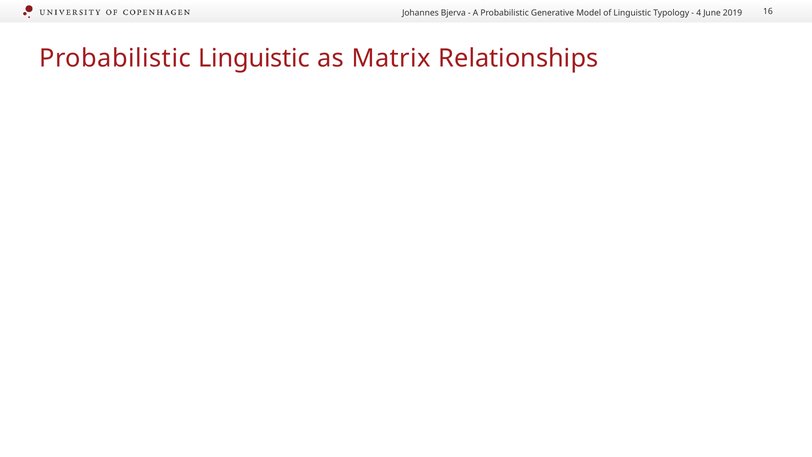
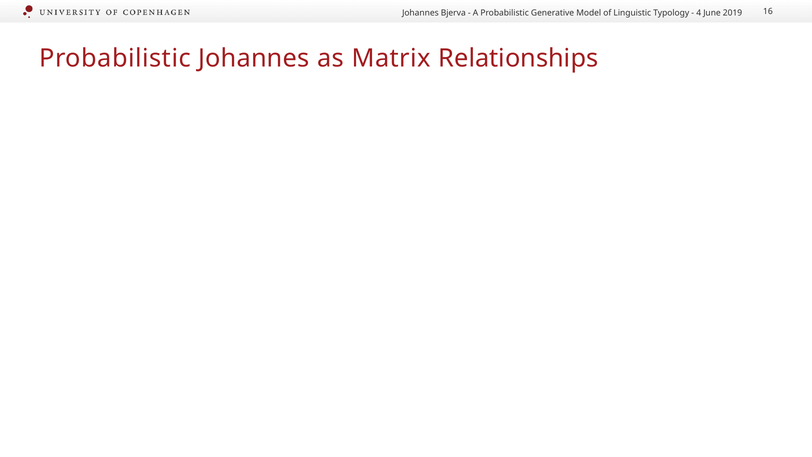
Probabilistic Linguistic: Linguistic -> Johannes (254, 58)
